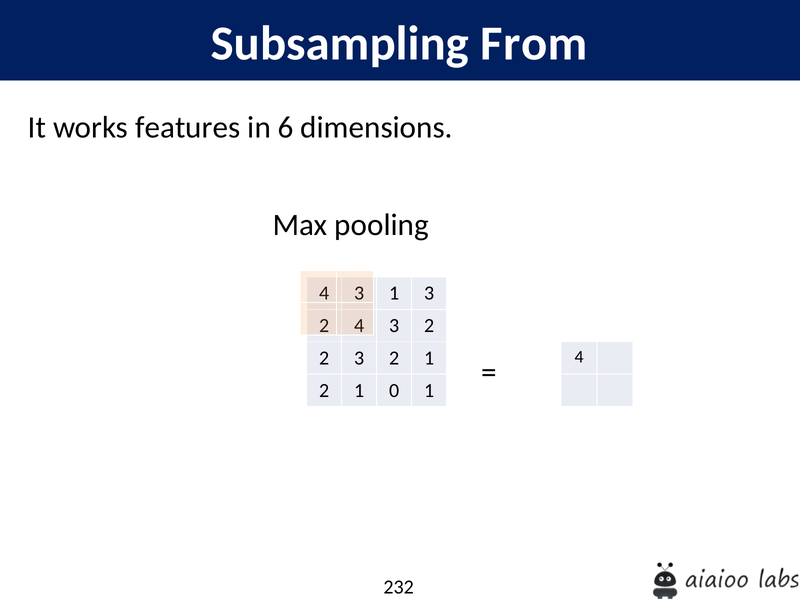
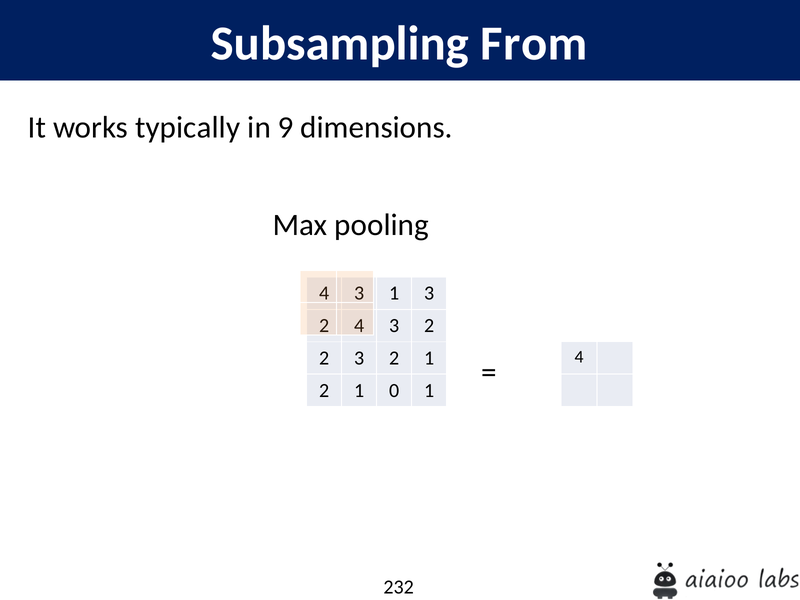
features: features -> typically (188, 128)
6: 6 -> 9 (286, 128)
